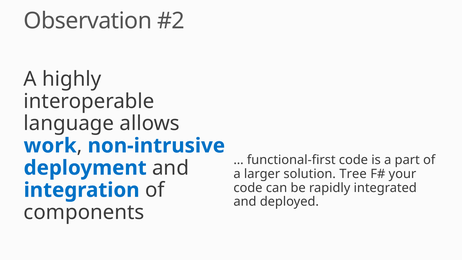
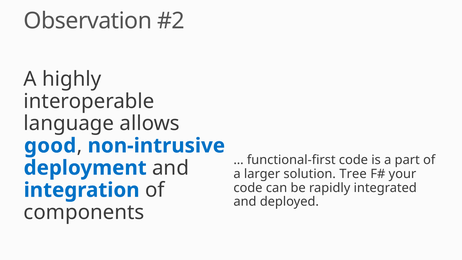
work: work -> good (50, 146)
